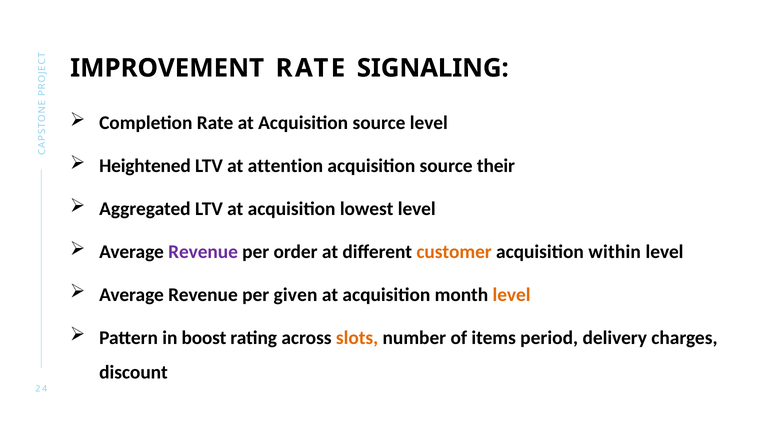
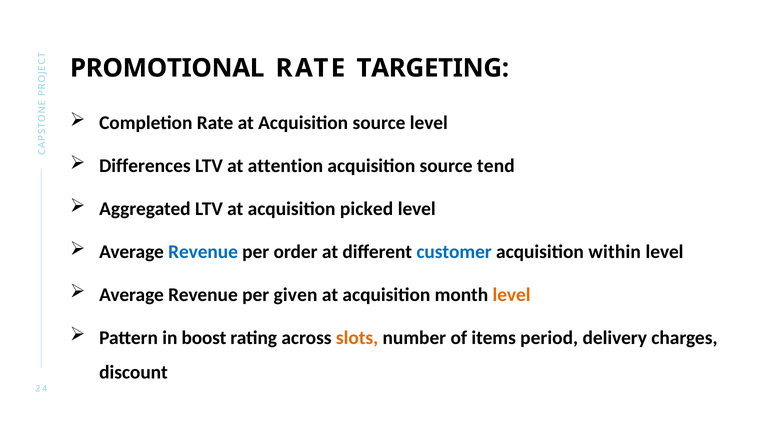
IMPROVEMENT: IMPROVEMENT -> PROMOTIONAL (167, 68)
SIGNALING: SIGNALING -> TARGETING (433, 68)
Heightened: Heightened -> Differences (145, 166)
their: their -> tend (496, 166)
lowest: lowest -> picked (367, 209)
Revenue colour: purple -> blue (203, 252)
customer colour: orange -> blue (454, 252)
